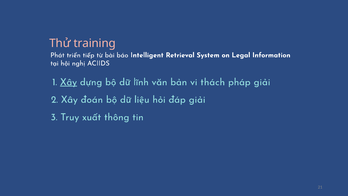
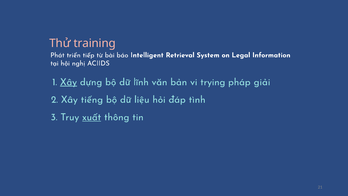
thách: thách -> trying (213, 82)
đoán: đoán -> tiếng (92, 99)
đáp giải: giải -> tình (197, 99)
xuất underline: none -> present (92, 117)
